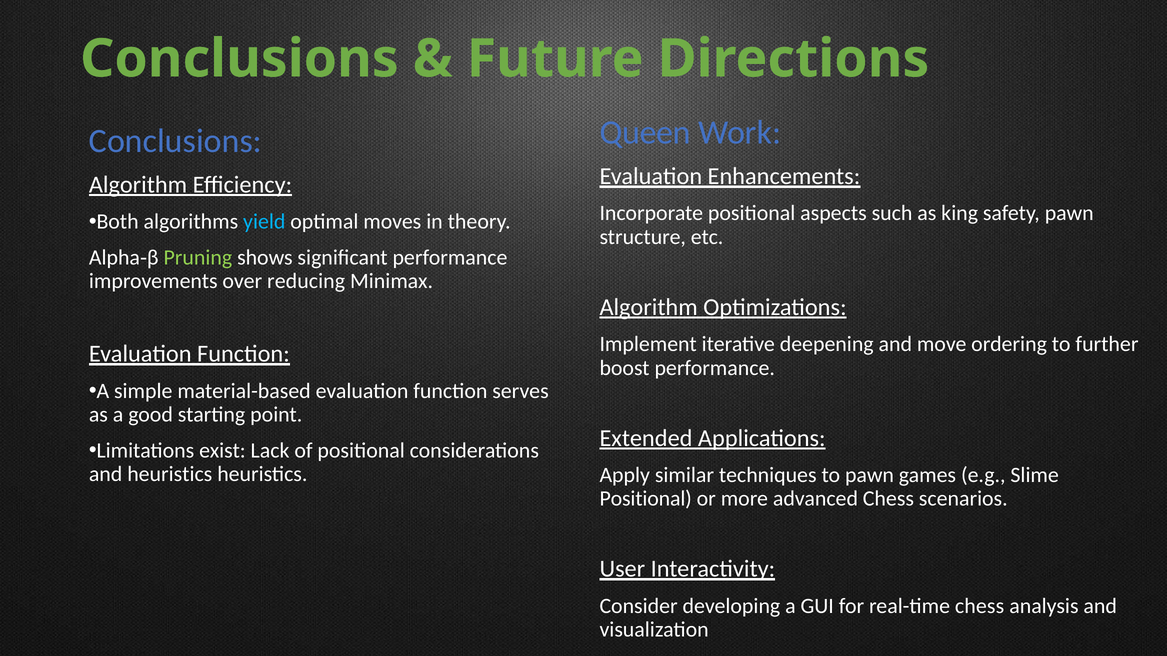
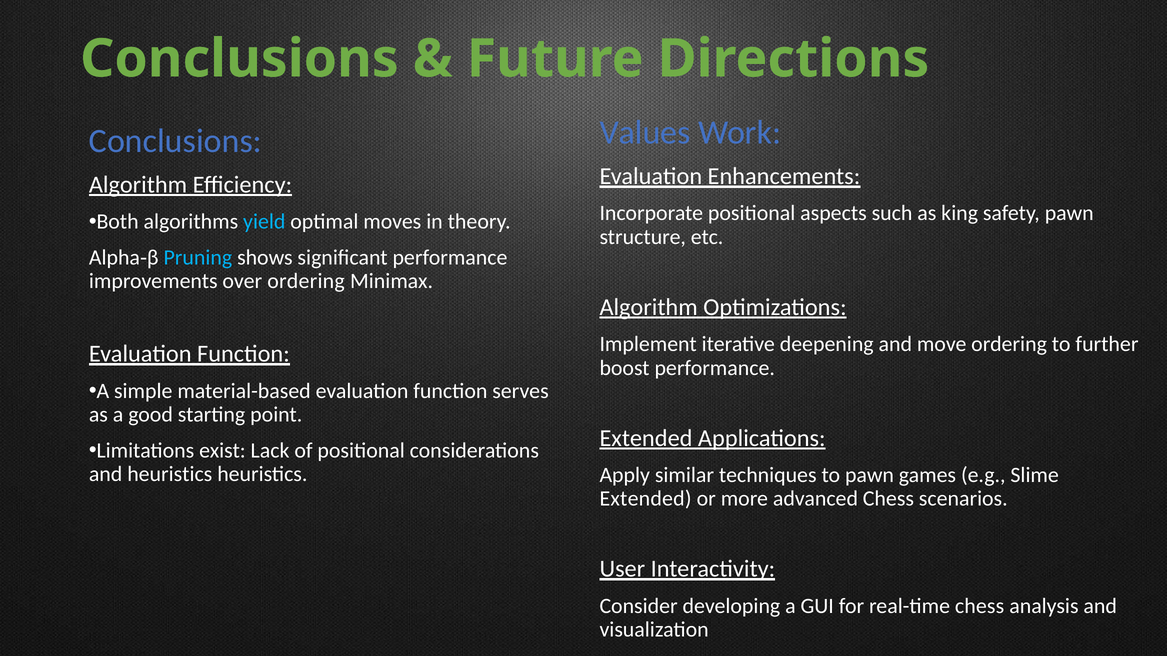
Queen: Queen -> Values (645, 133)
Pruning colour: light green -> light blue (198, 258)
over reducing: reducing -> ordering (306, 281)
Positional: Positional -> Extended (646, 499)
